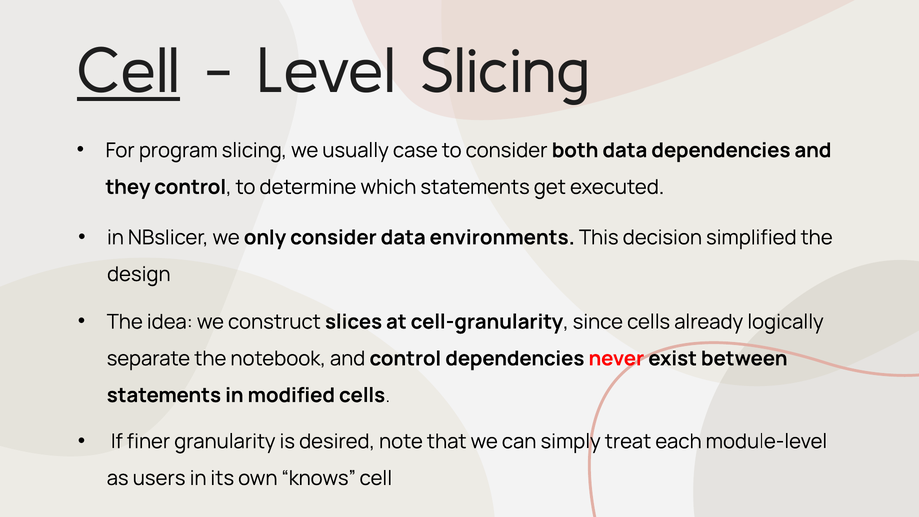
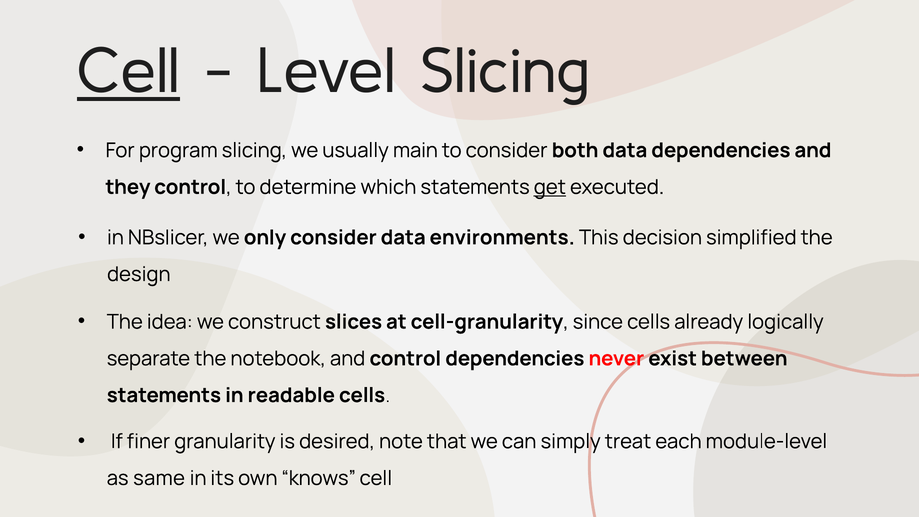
case: case -> main (415, 150)
get underline: none -> present (550, 187)
modified: modified -> readable (291, 395)
users: users -> same (159, 478)
